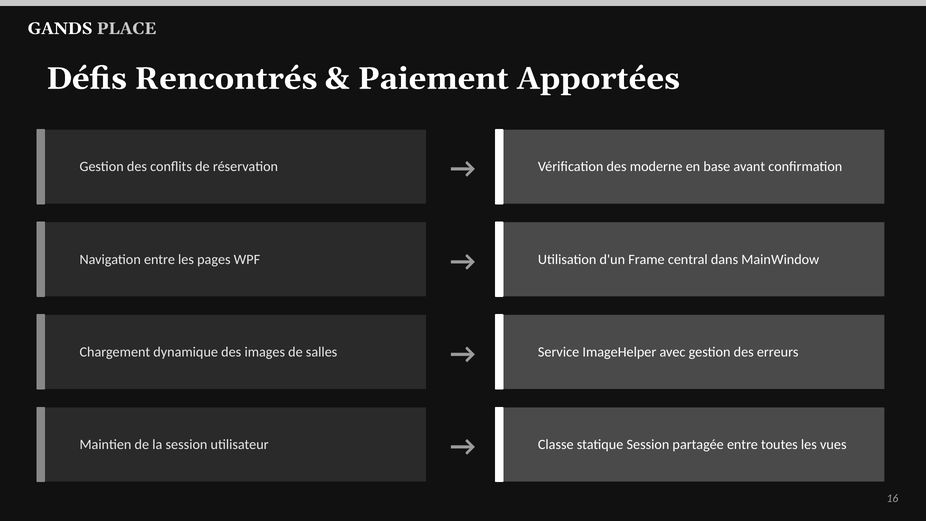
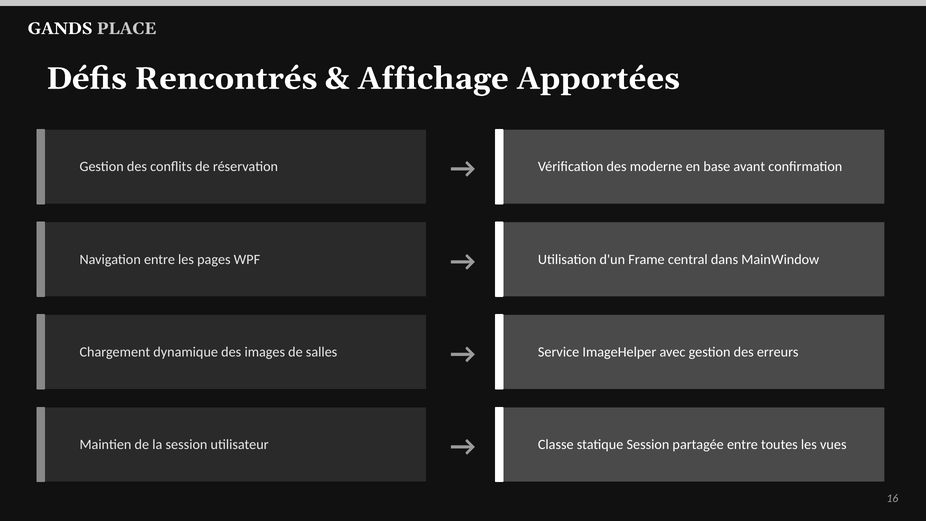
Paiement: Paiement -> Affichage (433, 79)
